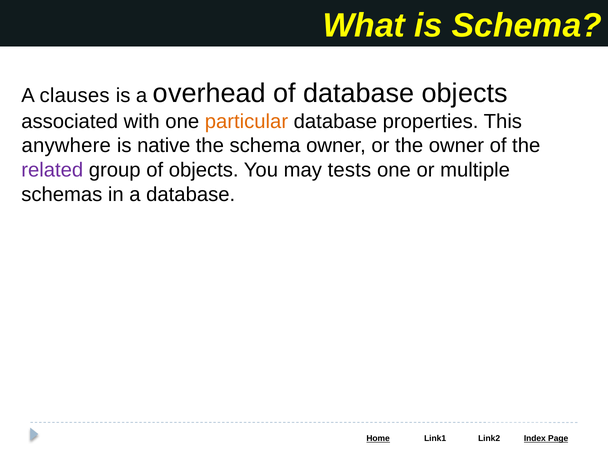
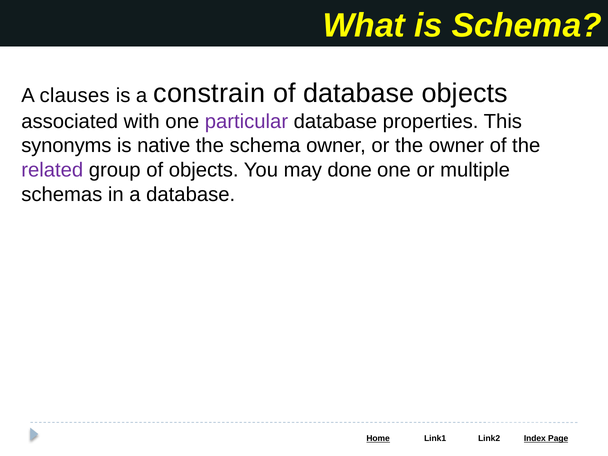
overhead: overhead -> constrain (209, 94)
particular colour: orange -> purple (246, 121)
anywhere: anywhere -> synonyms (66, 146)
tests: tests -> done (350, 170)
